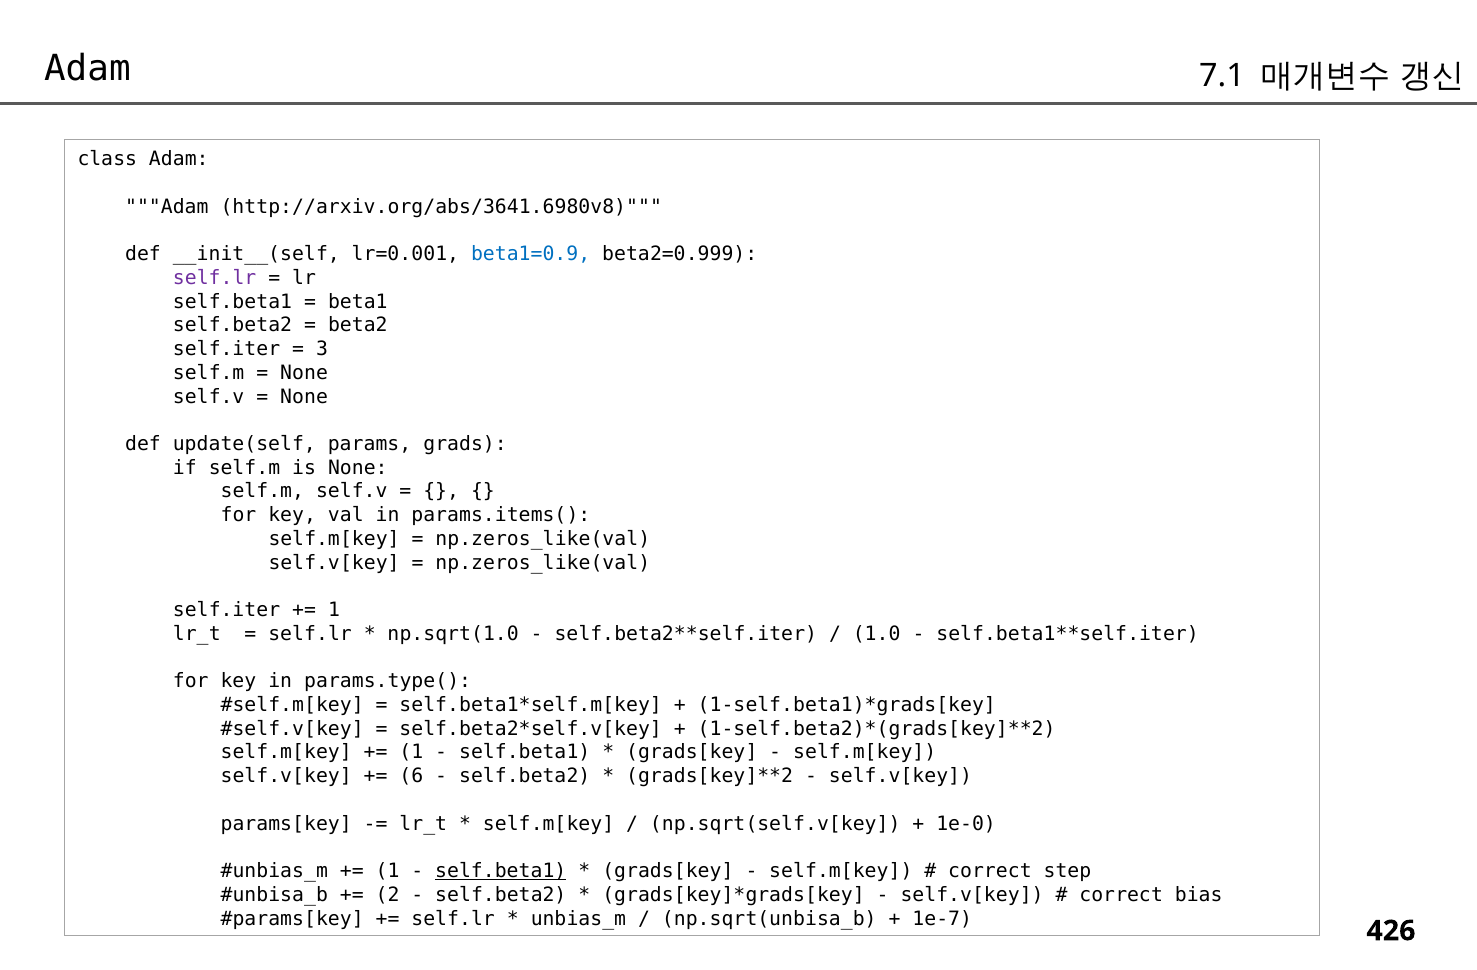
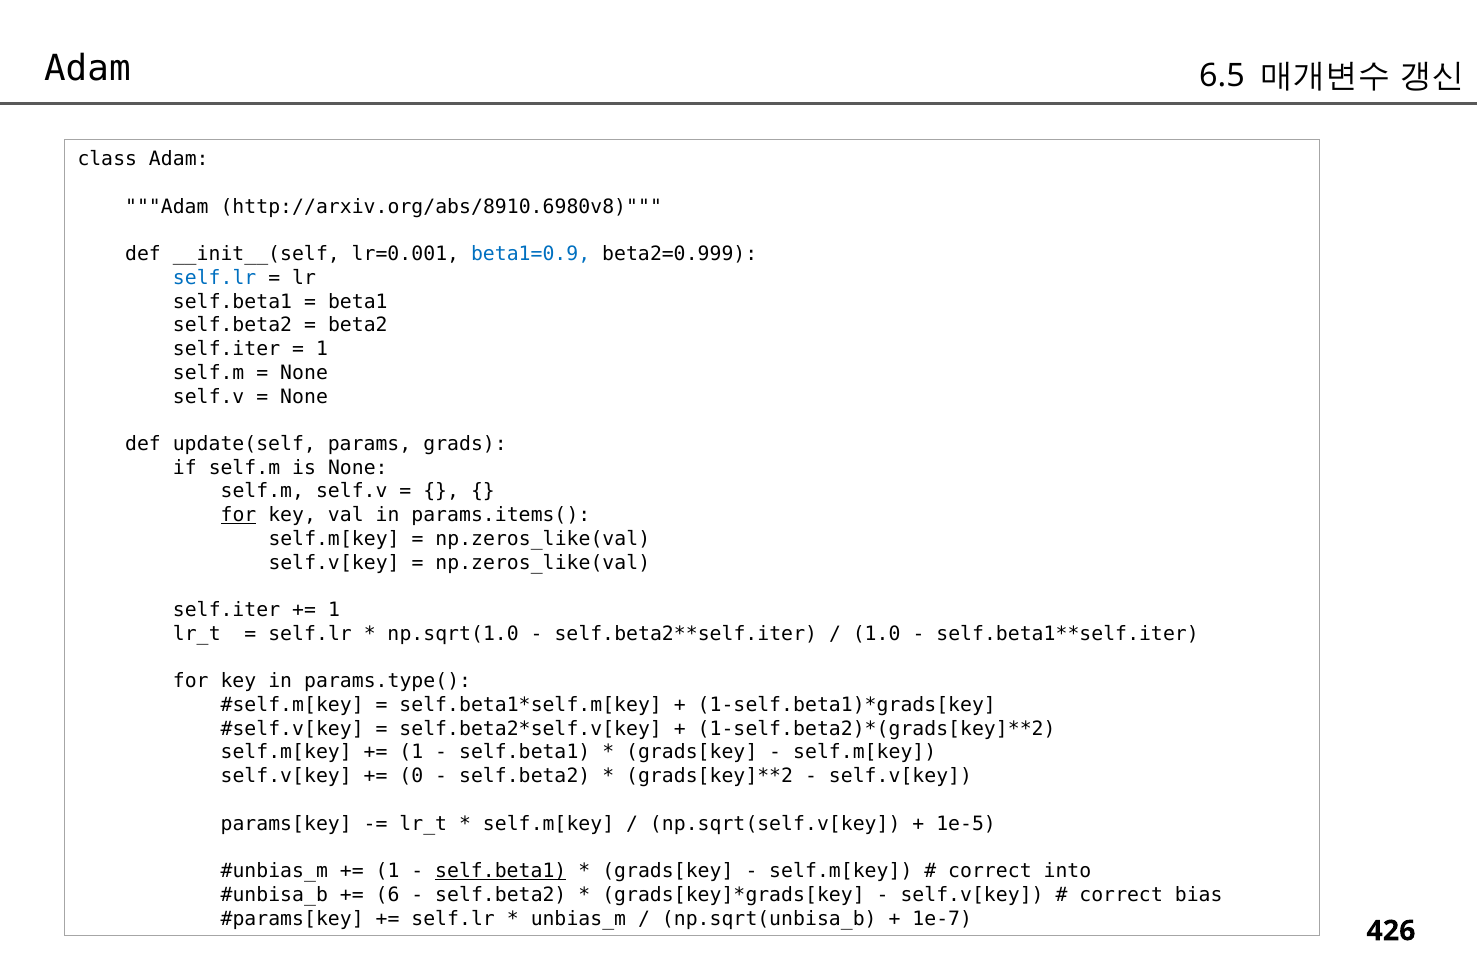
7.1: 7.1 -> 6.5 (1222, 76)
http://arxiv.org/abs/3641.6980v8: http://arxiv.org/abs/3641.6980v8 -> http://arxiv.org/abs/8910.6980v8 (441, 207)
self.lr colour: purple -> blue (215, 278)
3: 3 -> 1 (322, 349)
for underline: none -> present (238, 515)
6: 6 -> 0 (411, 776)
1e-0: 1e-0 -> 1e-5 (966, 824)
step: step -> into (1067, 871)
2: 2 -> 6 (388, 895)
